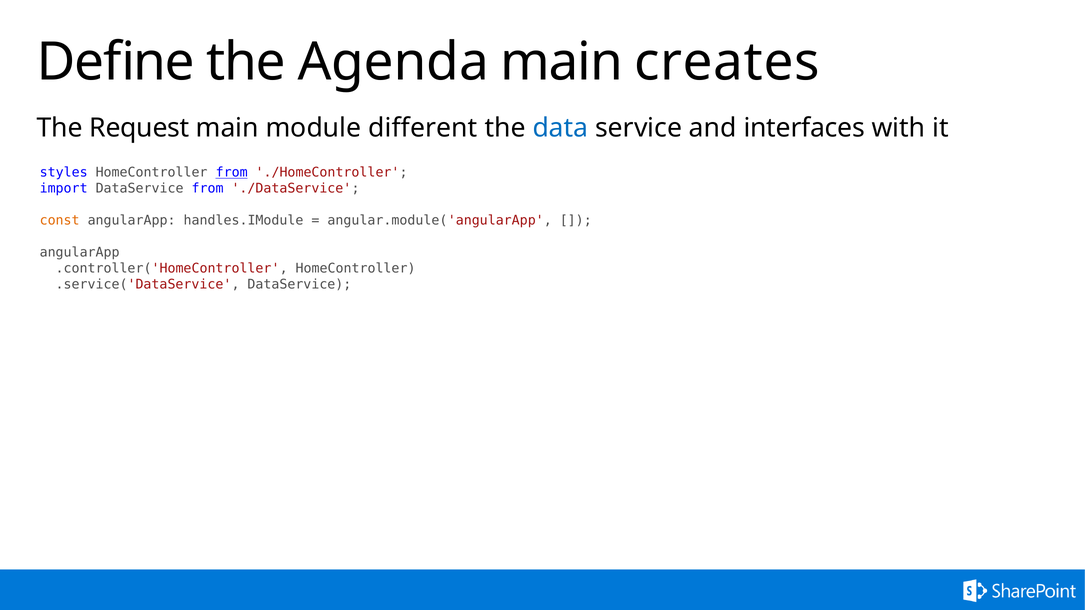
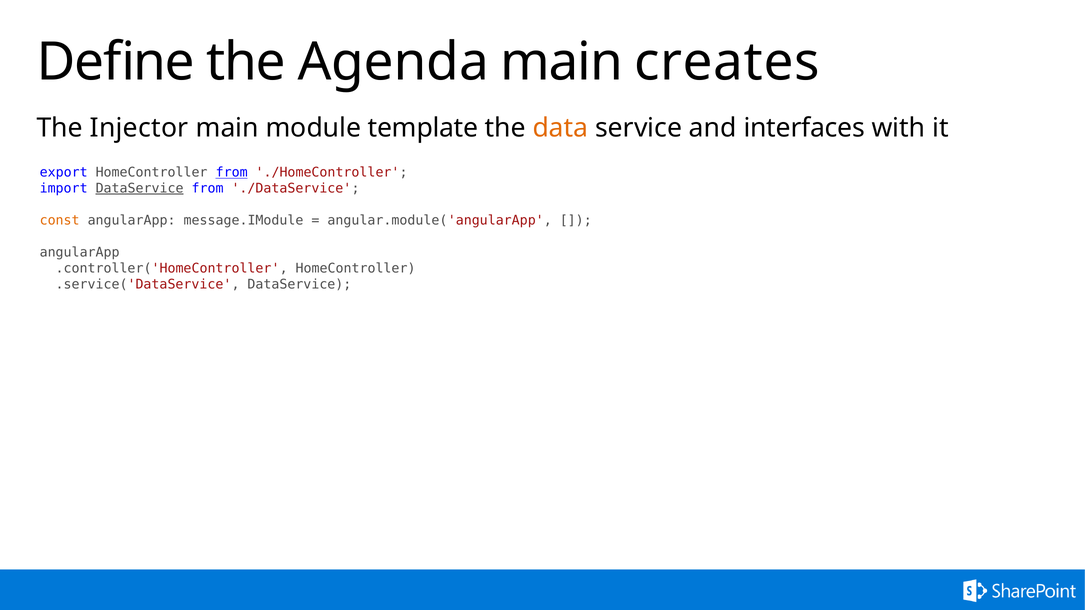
Request: Request -> Injector (139, 128)
different: different -> template (423, 128)
data colour: blue -> orange (560, 128)
styles: styles -> export (64, 173)
DataService underline: none -> present (140, 188)
handles.IModule: handles.IModule -> message.IModule (244, 220)
